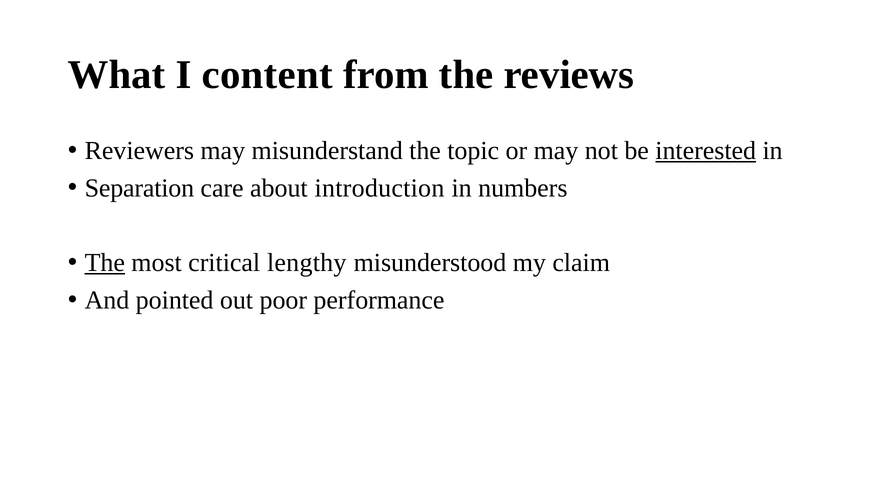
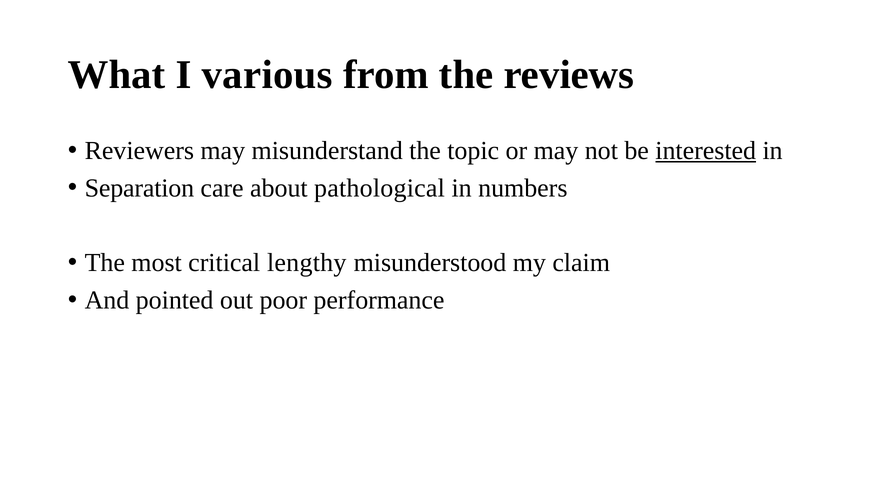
content: content -> various (267, 75)
introduction: introduction -> pathological (379, 188)
The underline: present -> none (105, 263)
